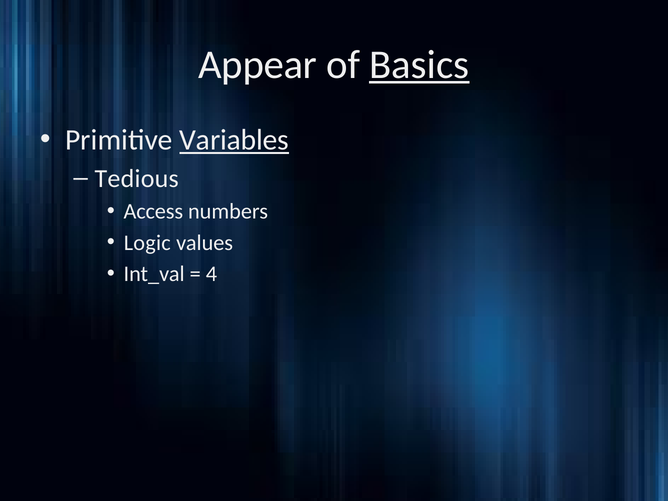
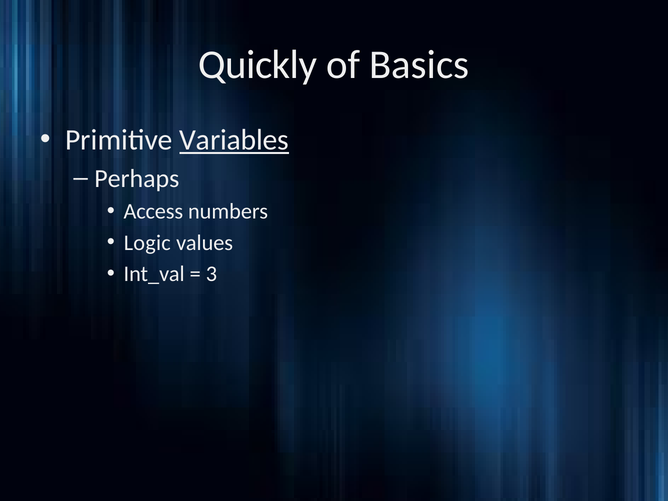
Appear: Appear -> Quickly (258, 65)
Basics underline: present -> none (419, 65)
Tedious: Tedious -> Perhaps (137, 178)
4: 4 -> 3 (211, 274)
